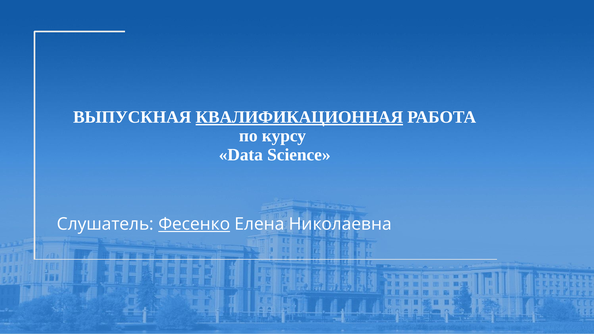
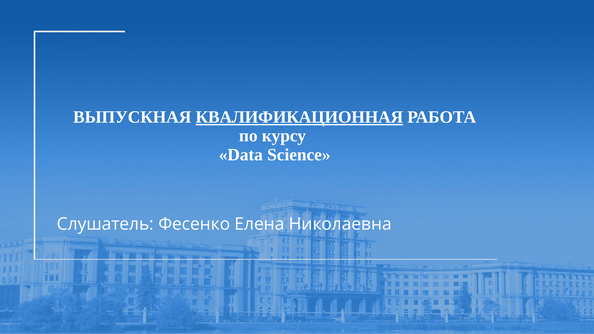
Фесенко underline: present -> none (194, 224)
